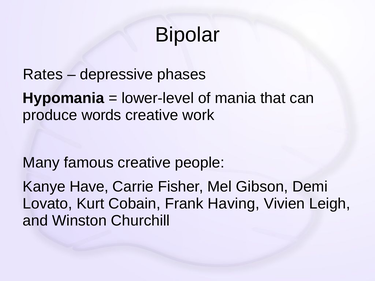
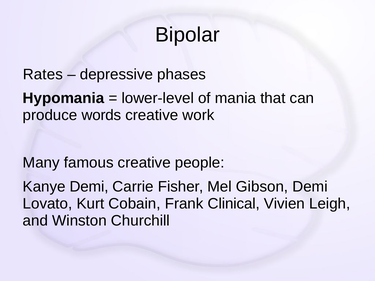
Kanye Have: Have -> Demi (89, 187)
Having: Having -> Clinical (234, 204)
